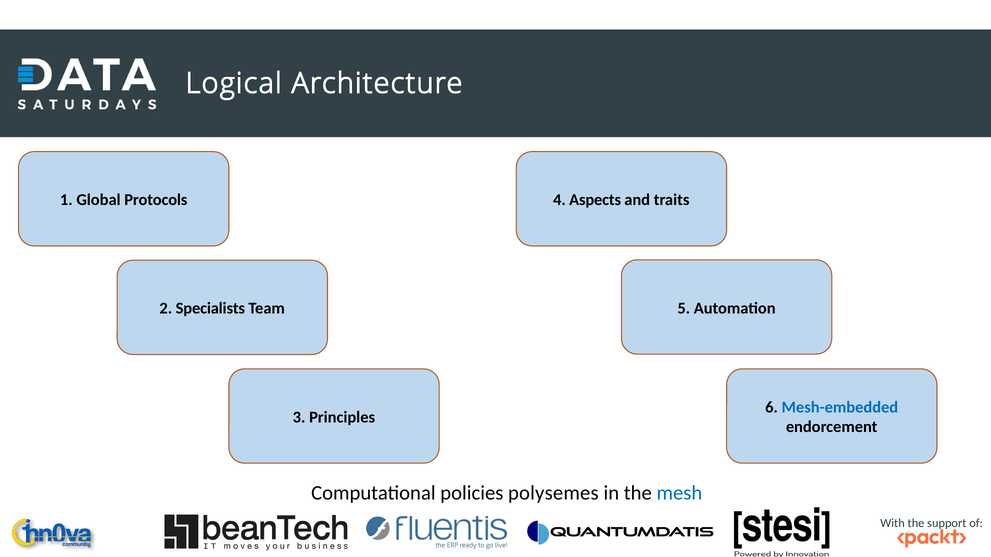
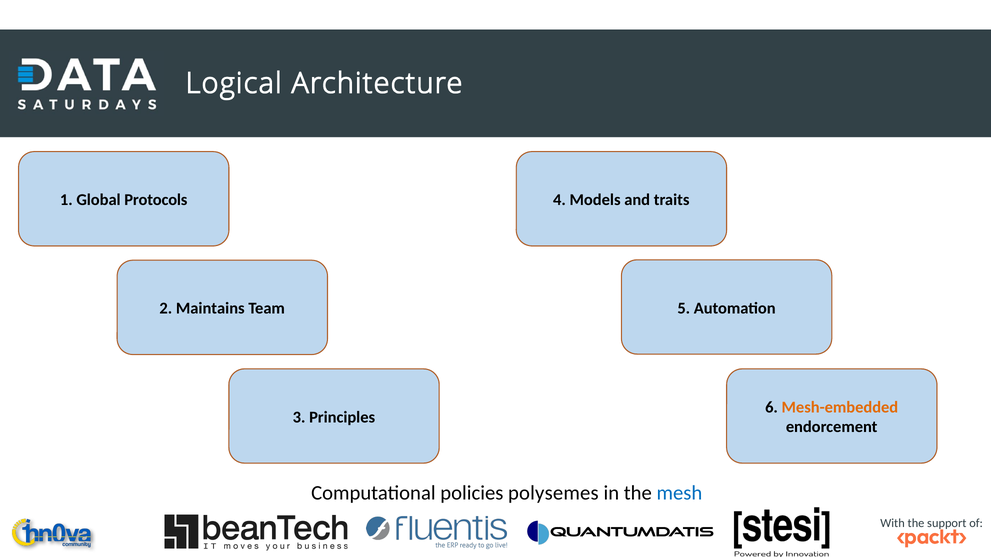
Aspects: Aspects -> Models (595, 200)
Specialists: Specialists -> Maintains (210, 309)
Mesh-embedded colour: blue -> orange (840, 408)
